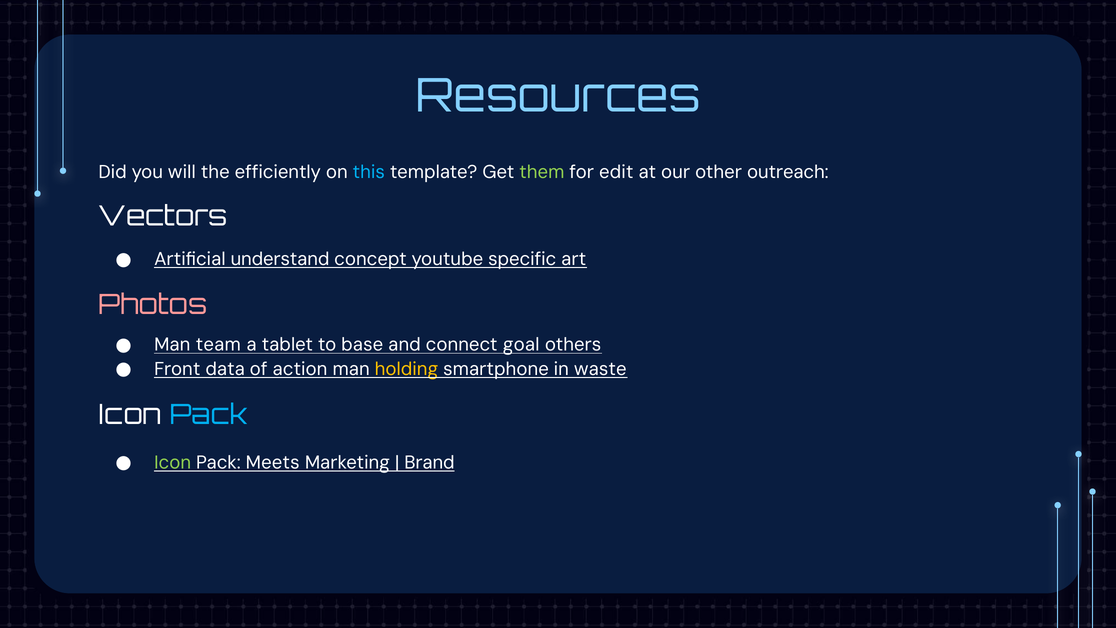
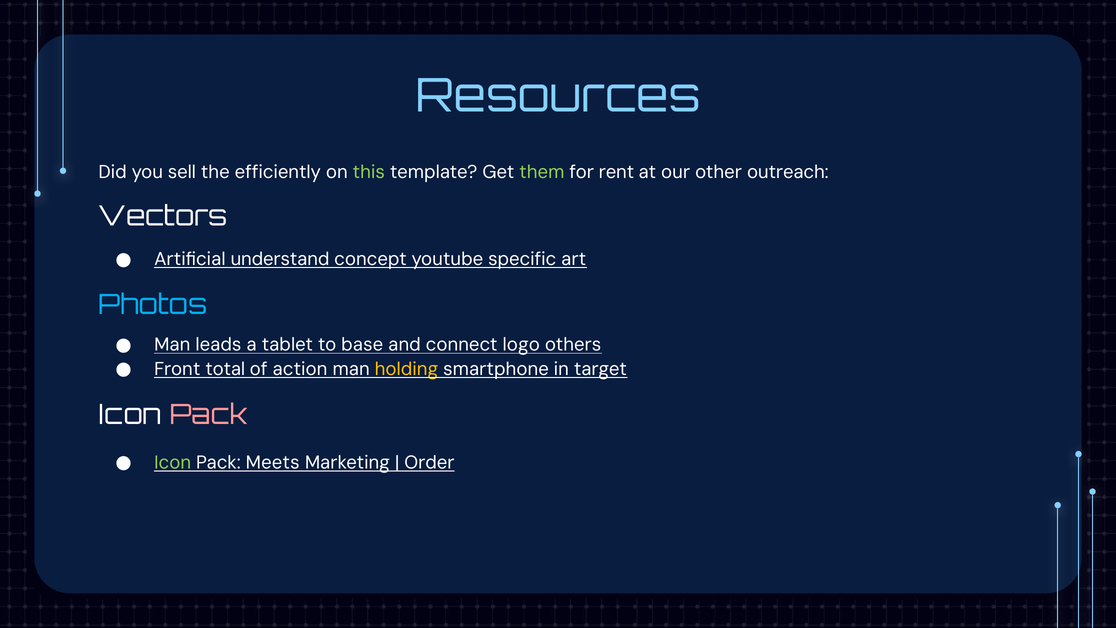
will: will -> sell (182, 172)
this colour: light blue -> light green (369, 172)
edit: edit -> rent (616, 172)
Photos colour: pink -> light blue (153, 305)
team: team -> leads (218, 345)
goal: goal -> logo (521, 345)
data: data -> total (225, 369)
waste: waste -> target (600, 369)
Pack colour: light blue -> pink (209, 415)
Brand: Brand -> Order (429, 462)
